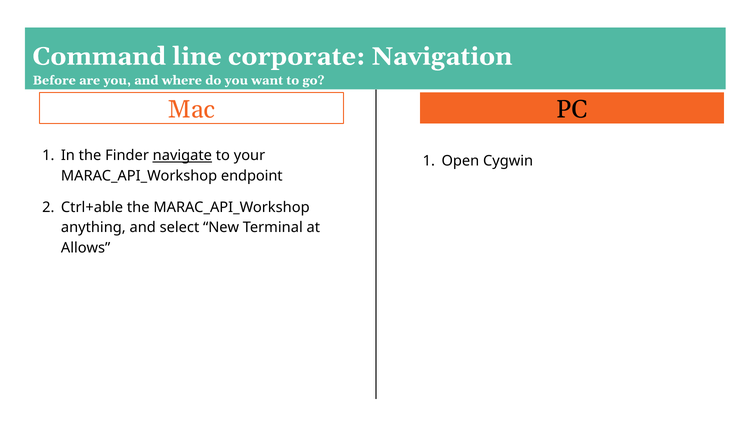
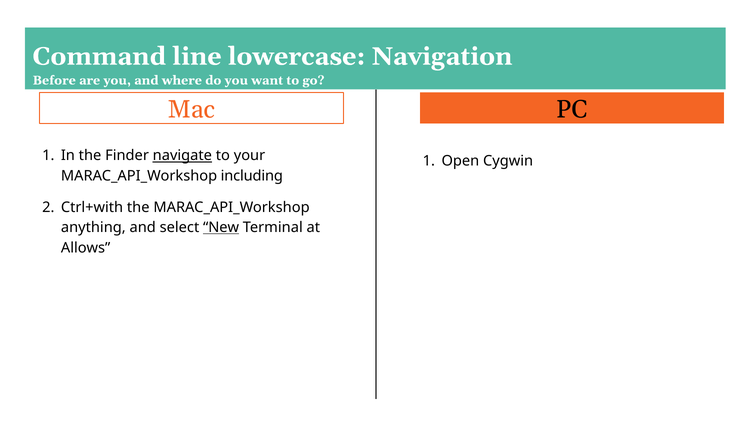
corporate: corporate -> lowercase (297, 56)
endpoint: endpoint -> including (252, 176)
Ctrl+able: Ctrl+able -> Ctrl+with (92, 207)
New underline: none -> present (221, 228)
